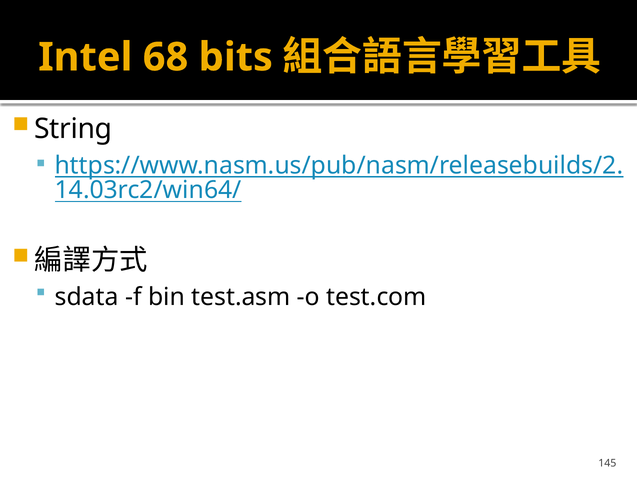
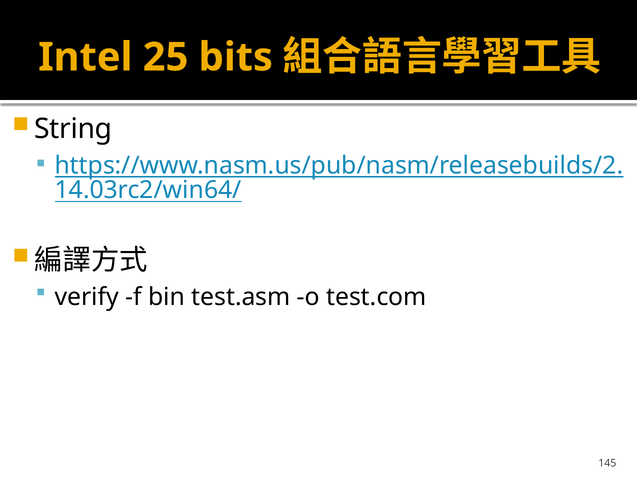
68: 68 -> 25 (166, 57)
sdata: sdata -> verify (87, 297)
